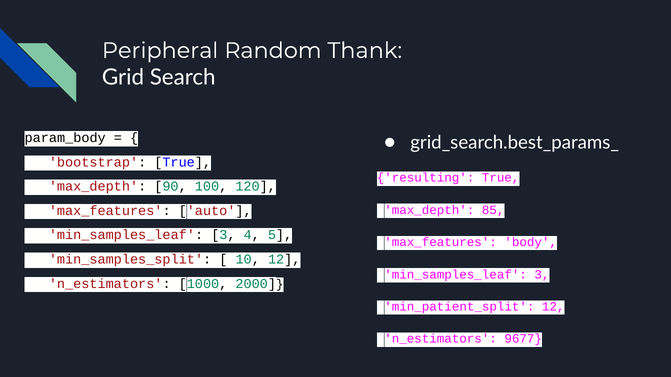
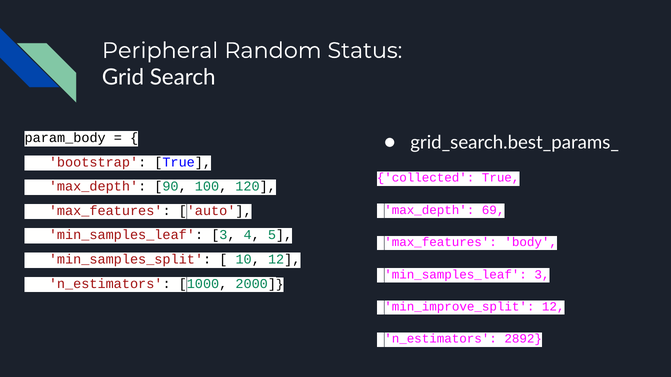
Thank: Thank -> Status (365, 51)
resulting: resulting -> collected (426, 178)
85: 85 -> 69 (493, 210)
min_patient_split: min_patient_split -> min_improve_split (459, 307)
9677: 9677 -> 2892 (523, 339)
